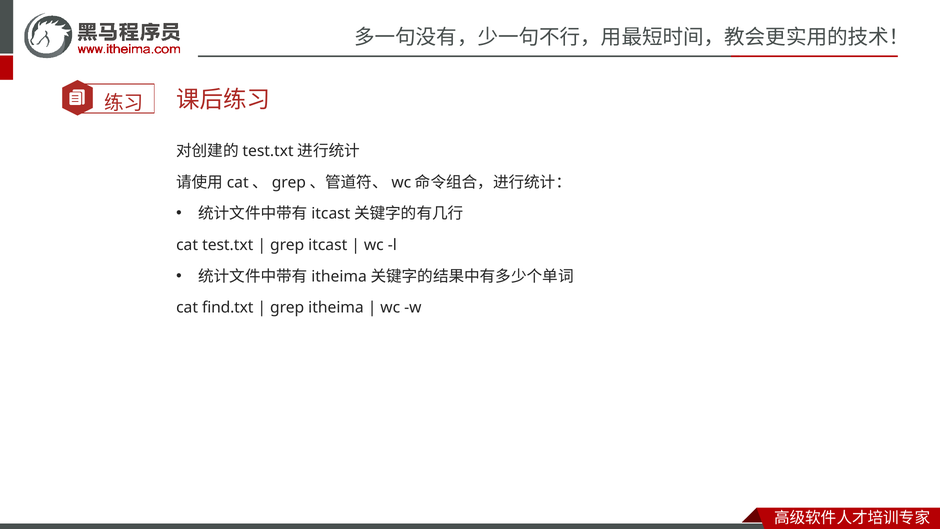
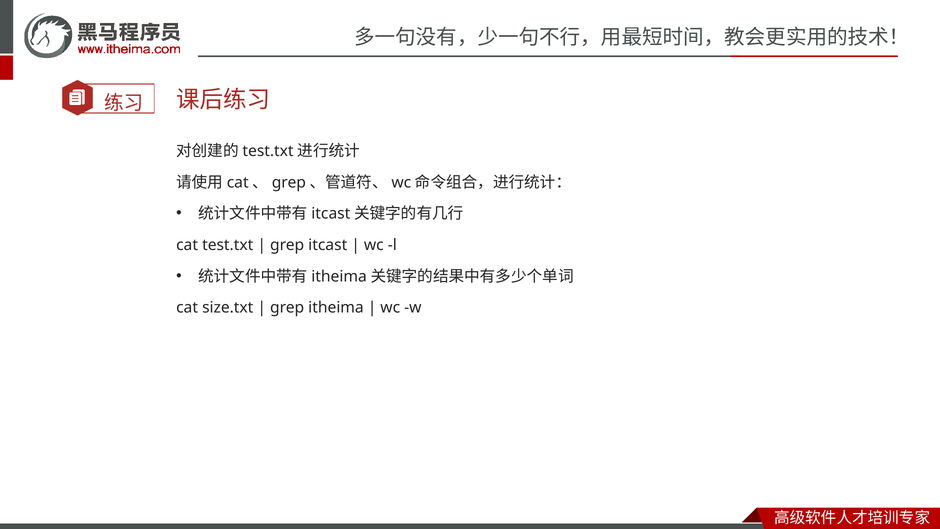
find.txt: find.txt -> size.txt (228, 308)
